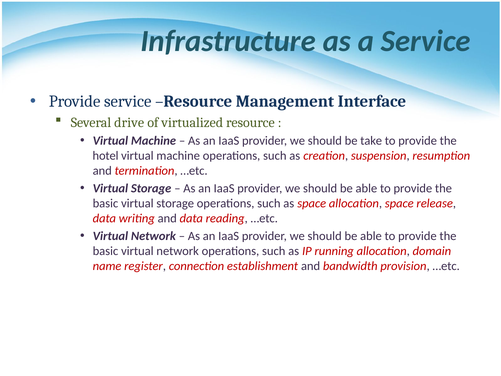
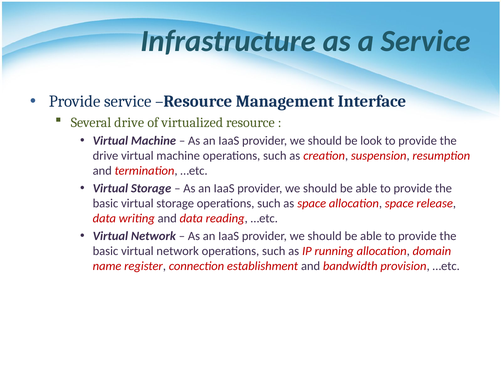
take: take -> look (371, 141)
hotel: hotel -> drive (105, 156)
